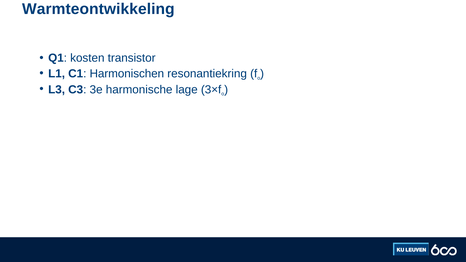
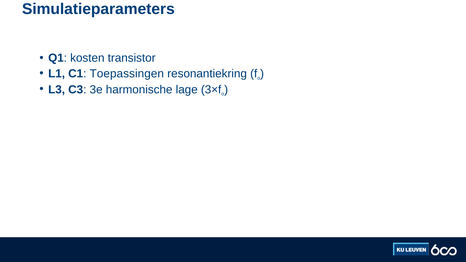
Warmteontwikkeling: Warmteontwikkeling -> Simulatieparameters (98, 9)
Harmonischen: Harmonischen -> Toepassingen (127, 74)
